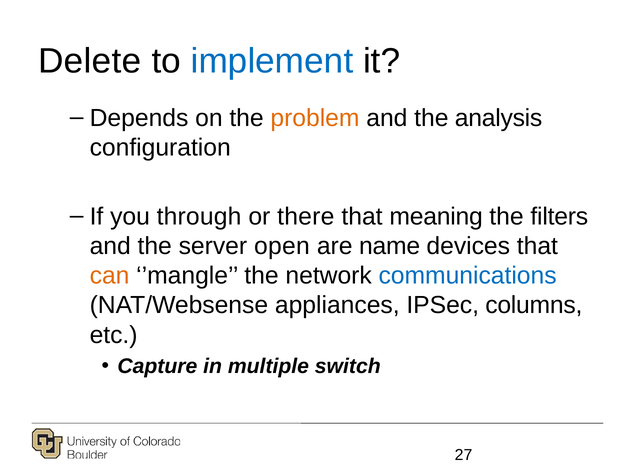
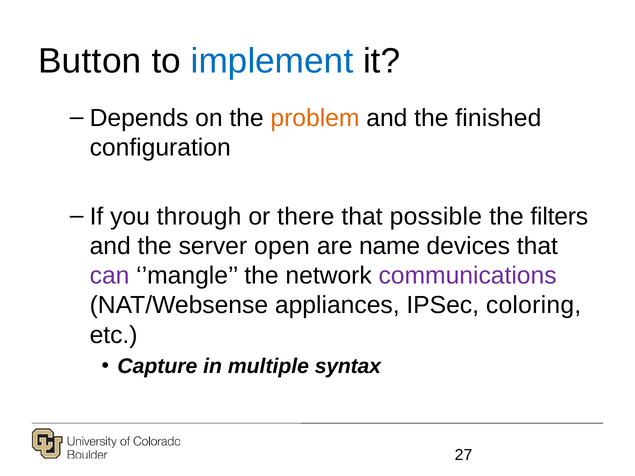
Delete: Delete -> Button (90, 61)
analysis: analysis -> finished (498, 118)
meaning: meaning -> possible (436, 217)
can colour: orange -> purple (110, 276)
communications colour: blue -> purple (468, 276)
columns: columns -> coloring (534, 305)
switch: switch -> syntax (348, 367)
